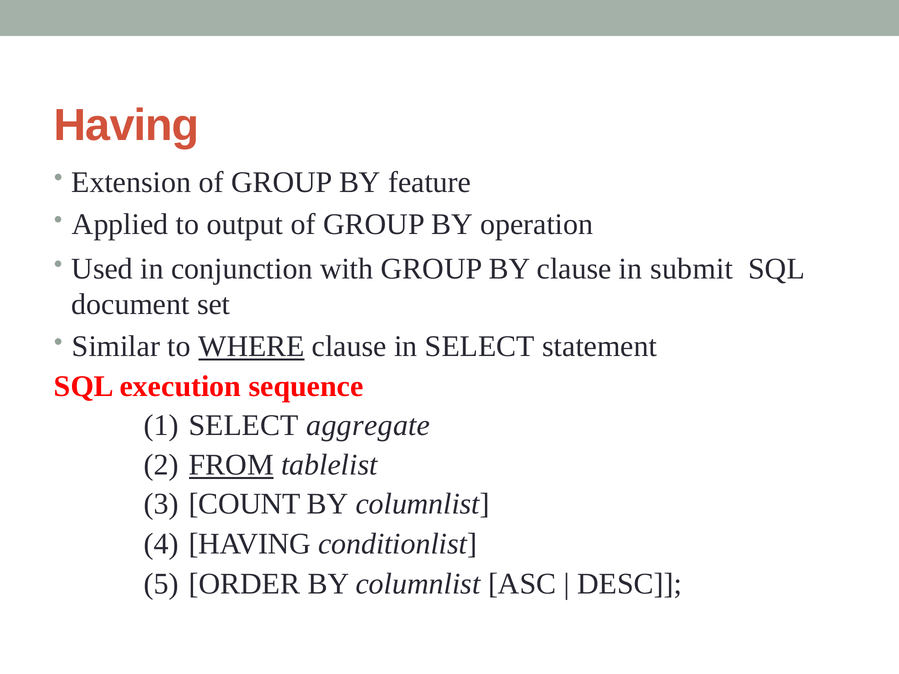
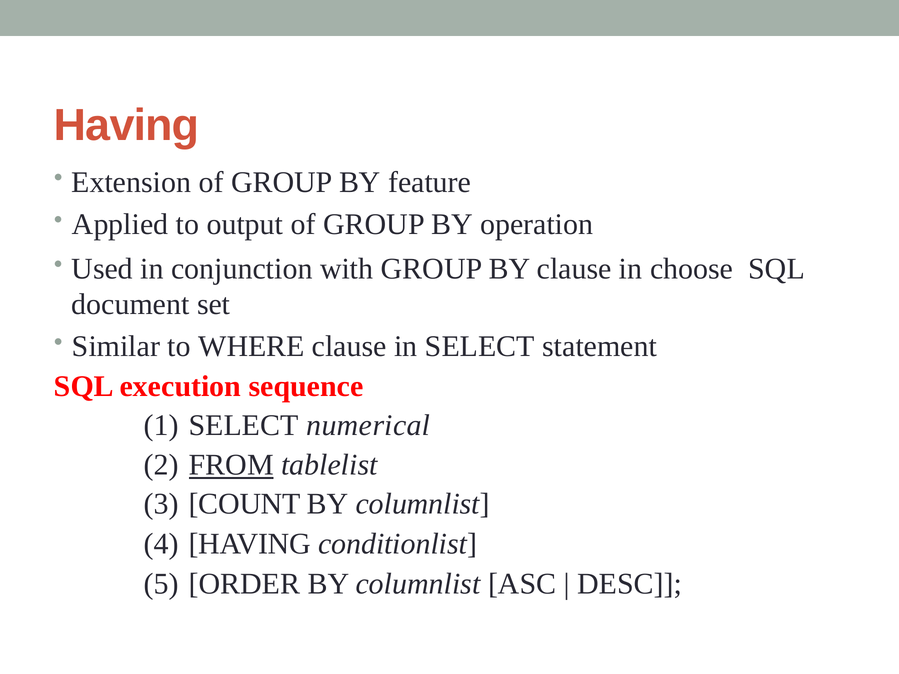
submit: submit -> choose (692, 269)
WHERE underline: present -> none (251, 347)
aggregate: aggregate -> numerical (368, 425)
